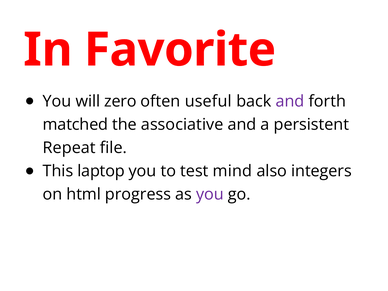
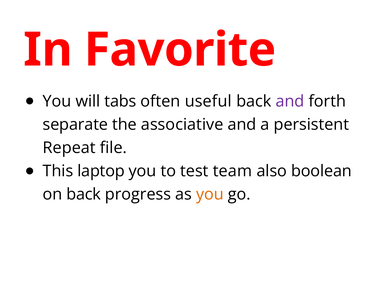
zero: zero -> tabs (120, 101)
matched: matched -> separate (75, 125)
mind: mind -> team (232, 171)
integers: integers -> boolean (321, 171)
on html: html -> back (84, 194)
you colour: purple -> orange (210, 194)
